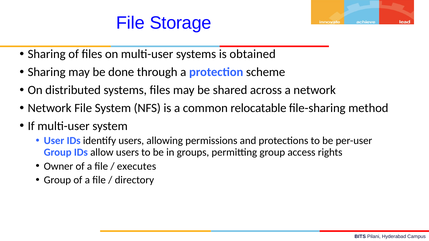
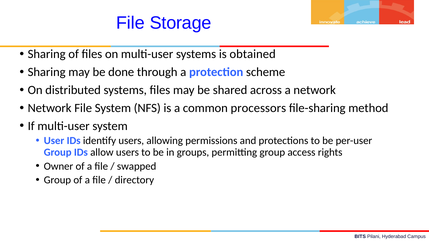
relocatable: relocatable -> processors (258, 108)
executes: executes -> swapped (137, 166)
